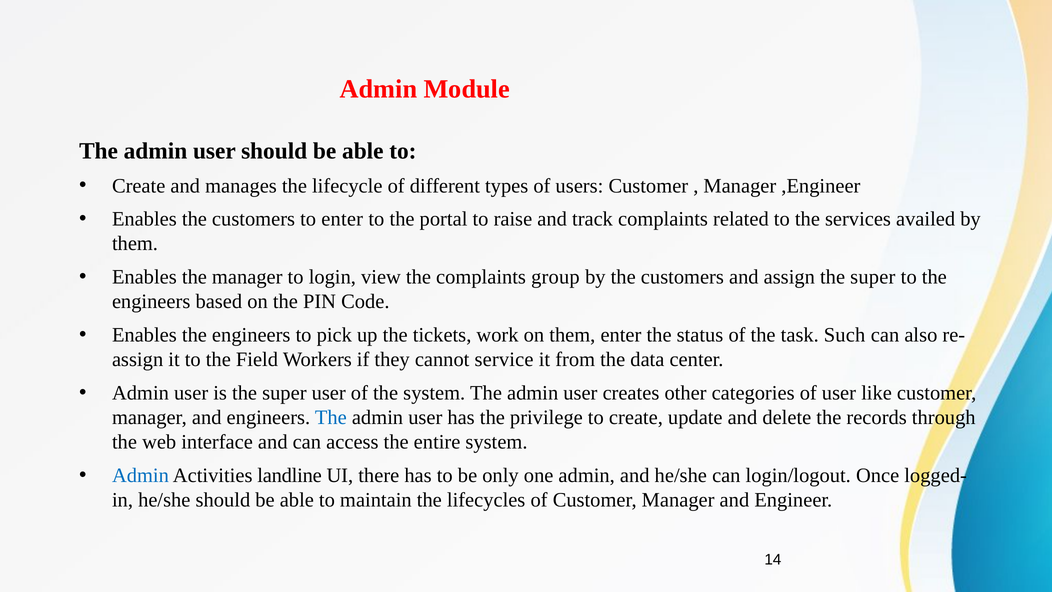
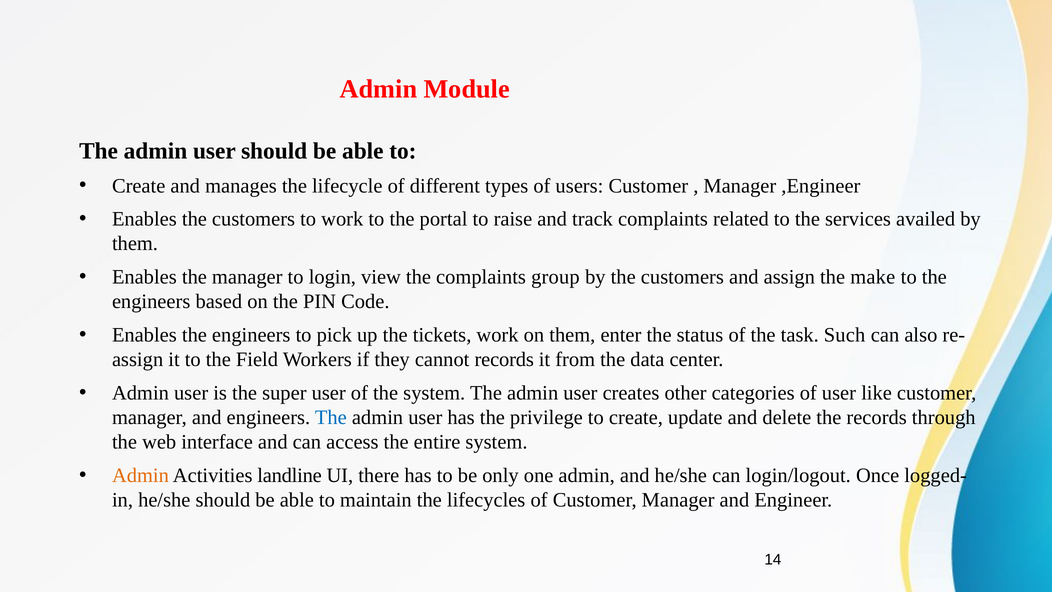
to enter: enter -> work (342, 219)
assign the super: super -> make (873, 277)
cannot service: service -> records (504, 359)
Admin colour: blue -> orange (140, 475)
